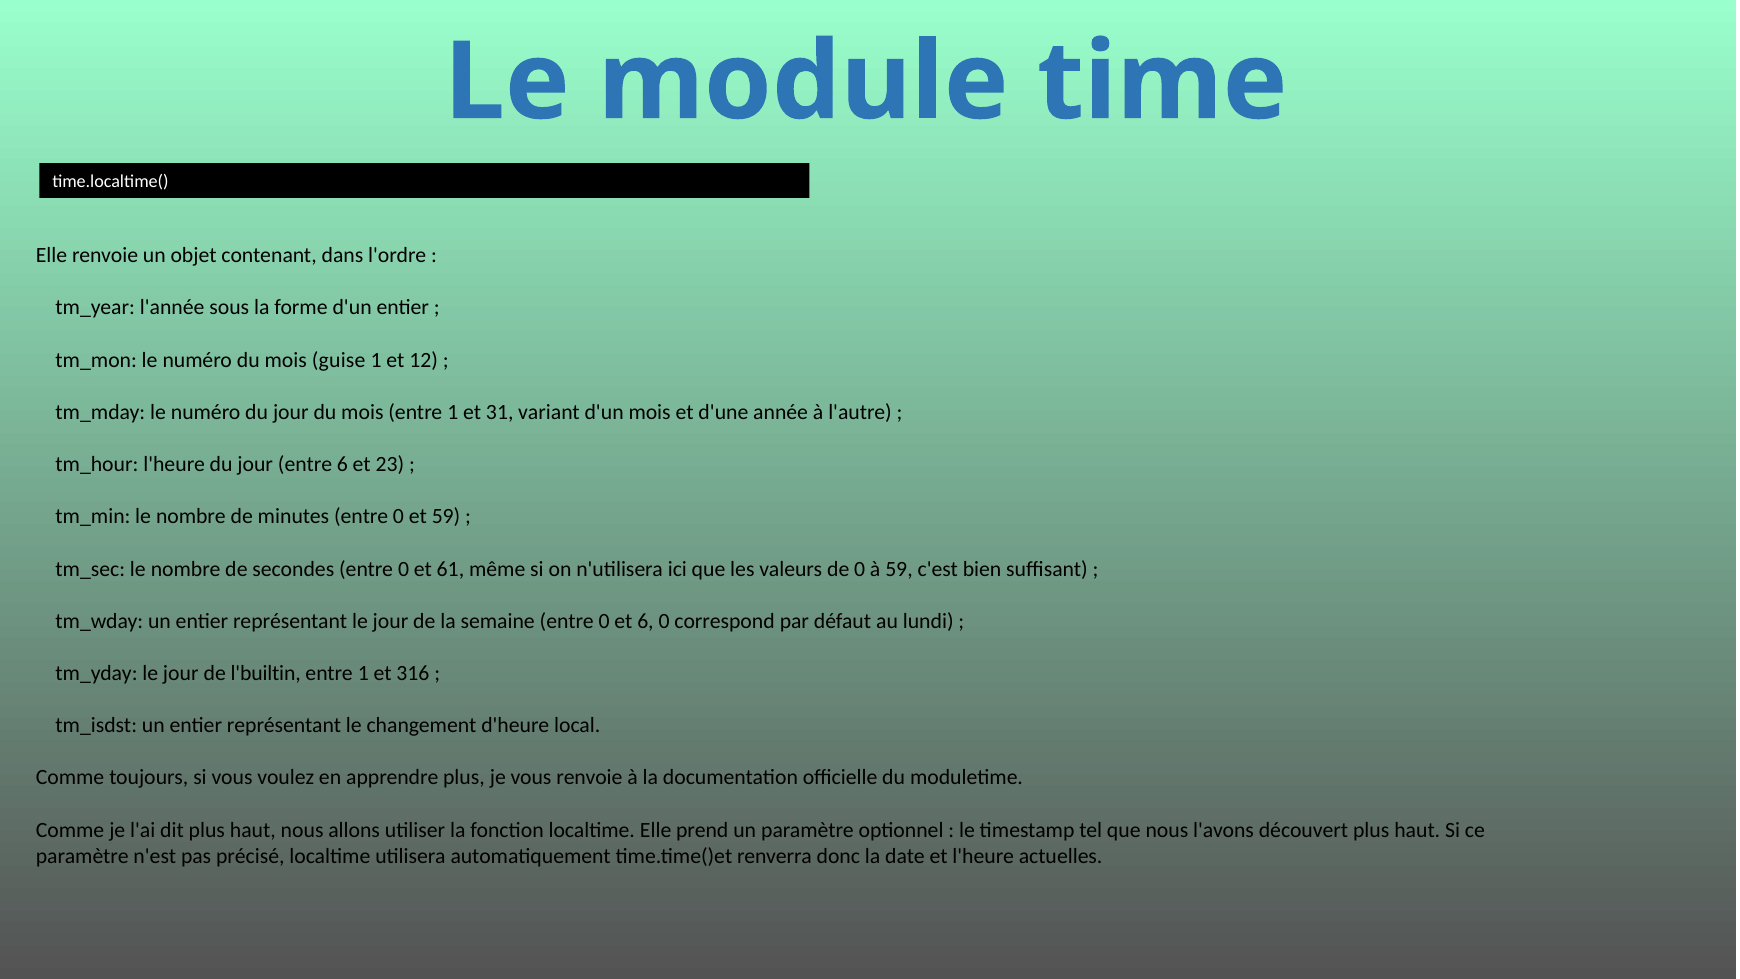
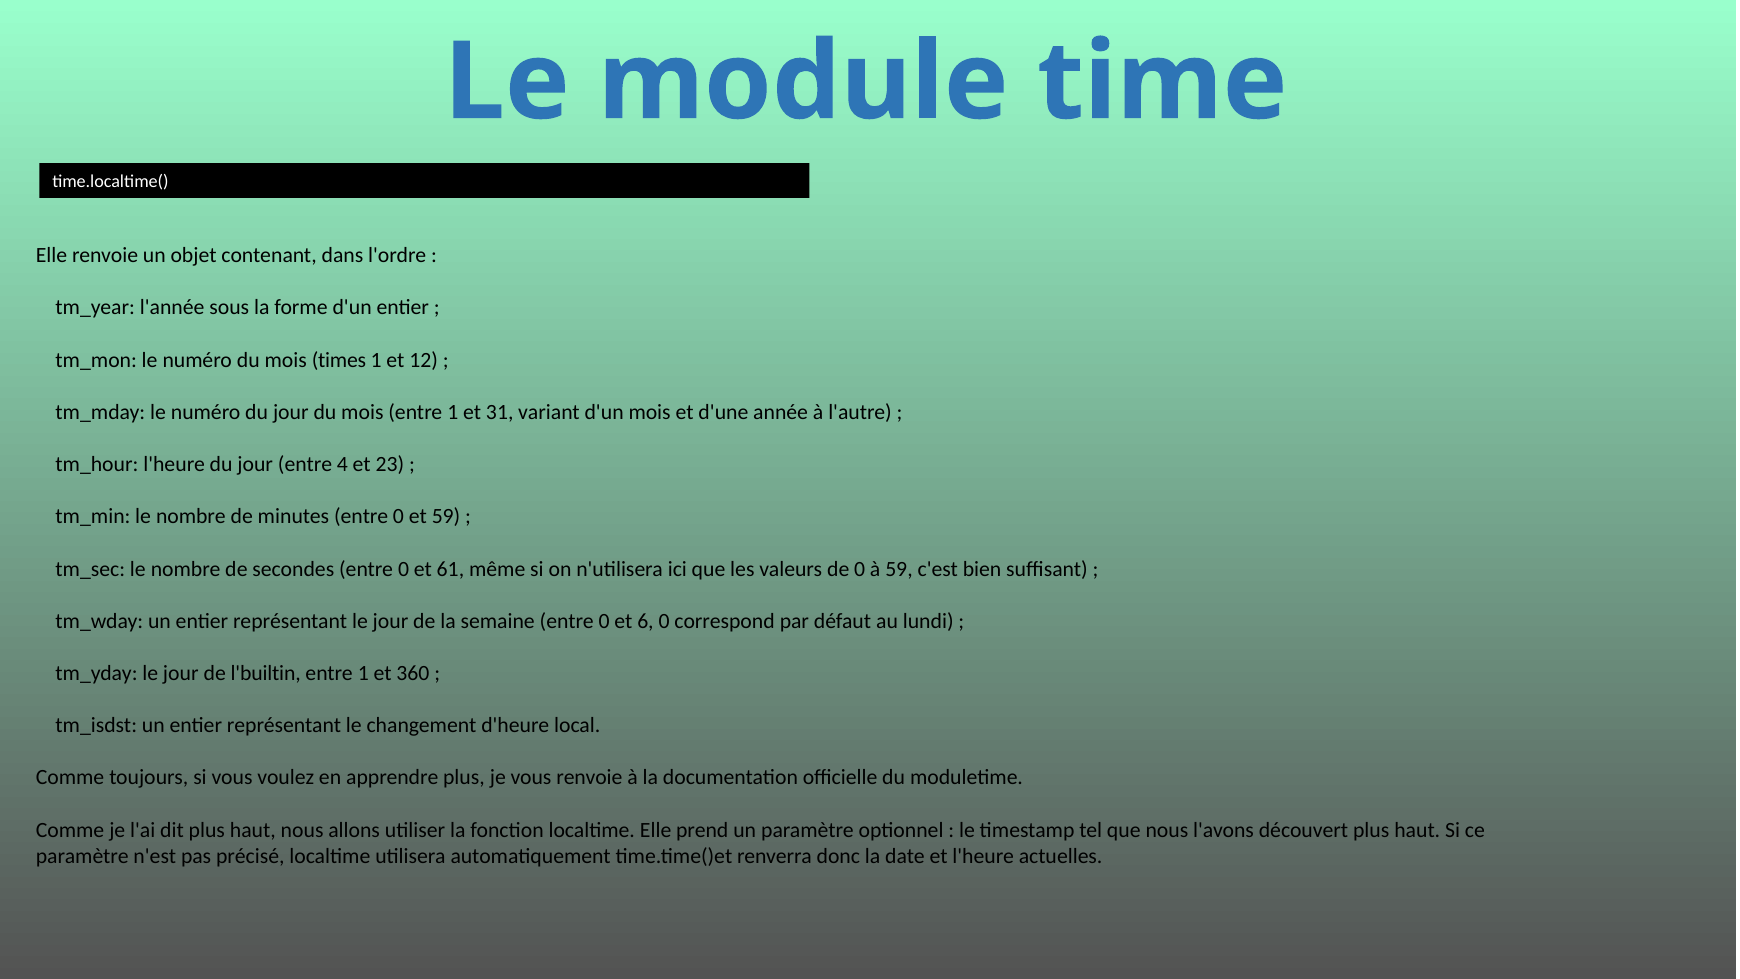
guise: guise -> times (339, 360)
entre 6: 6 -> 4 (342, 464)
316: 316 -> 360 (413, 673)
